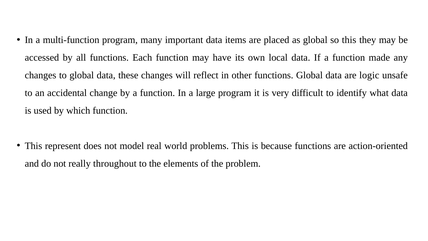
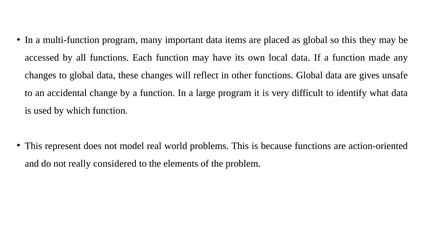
logic: logic -> gives (369, 75)
throughout: throughout -> considered (115, 163)
